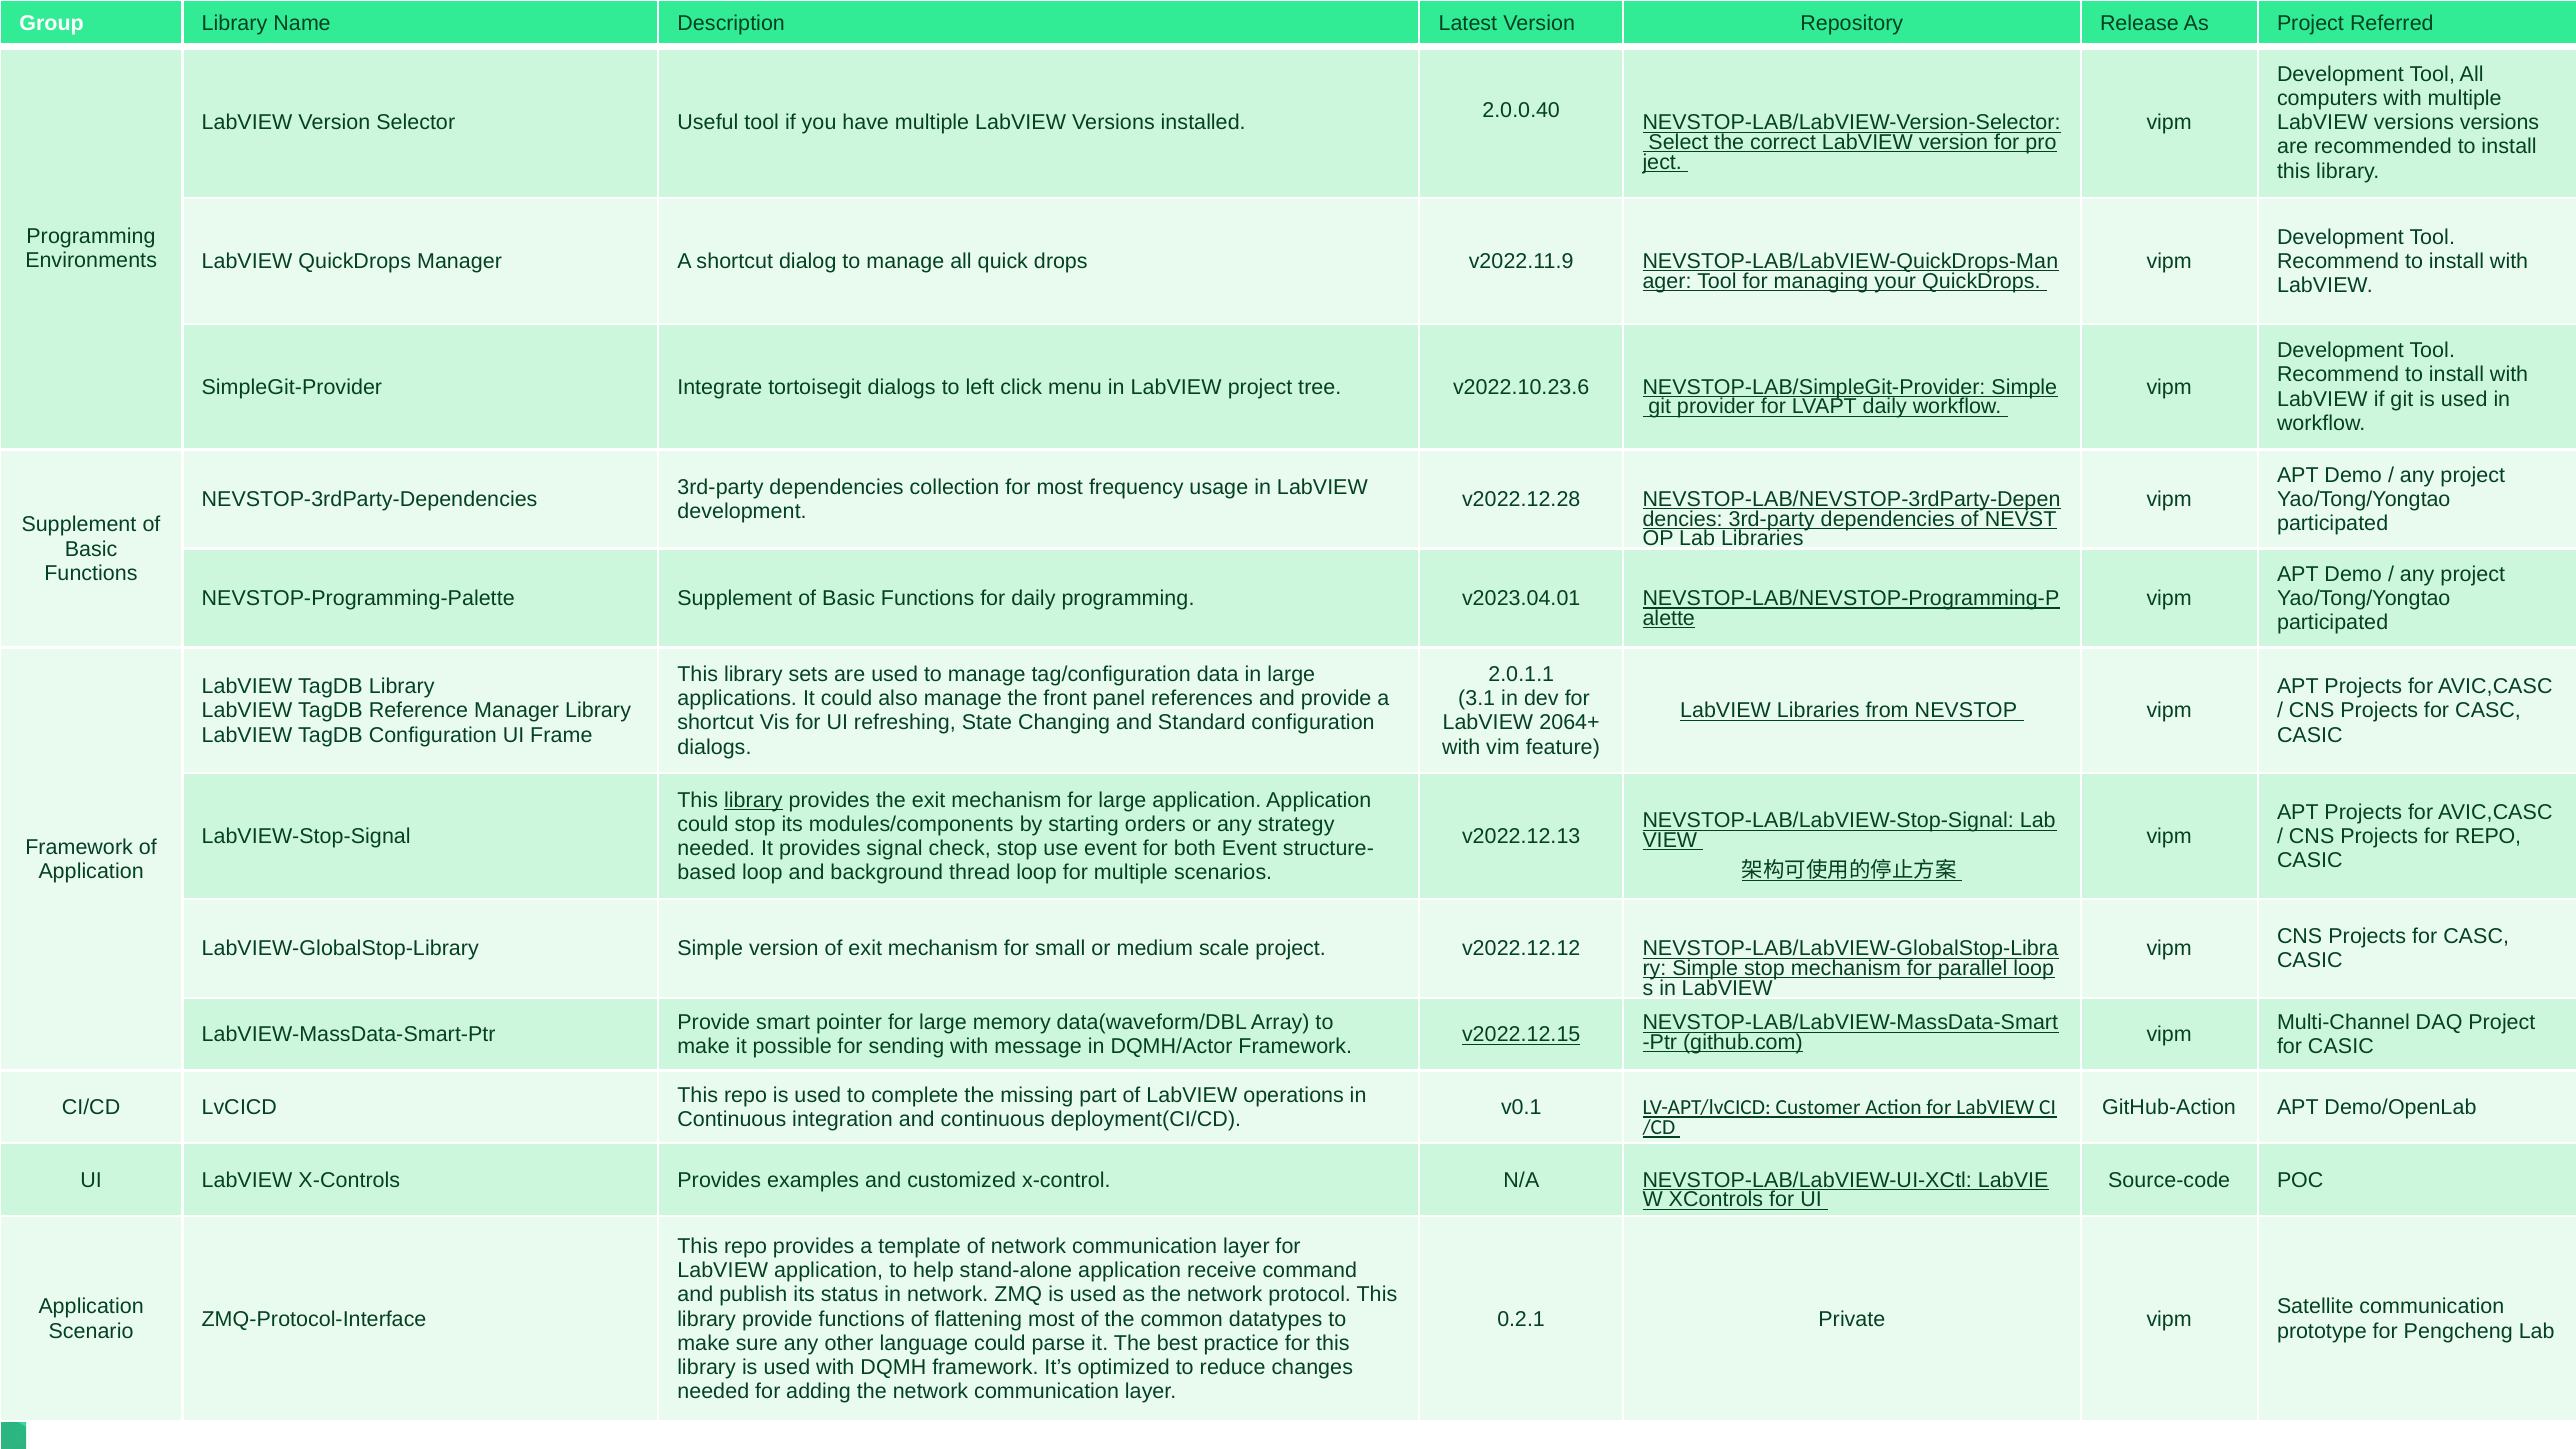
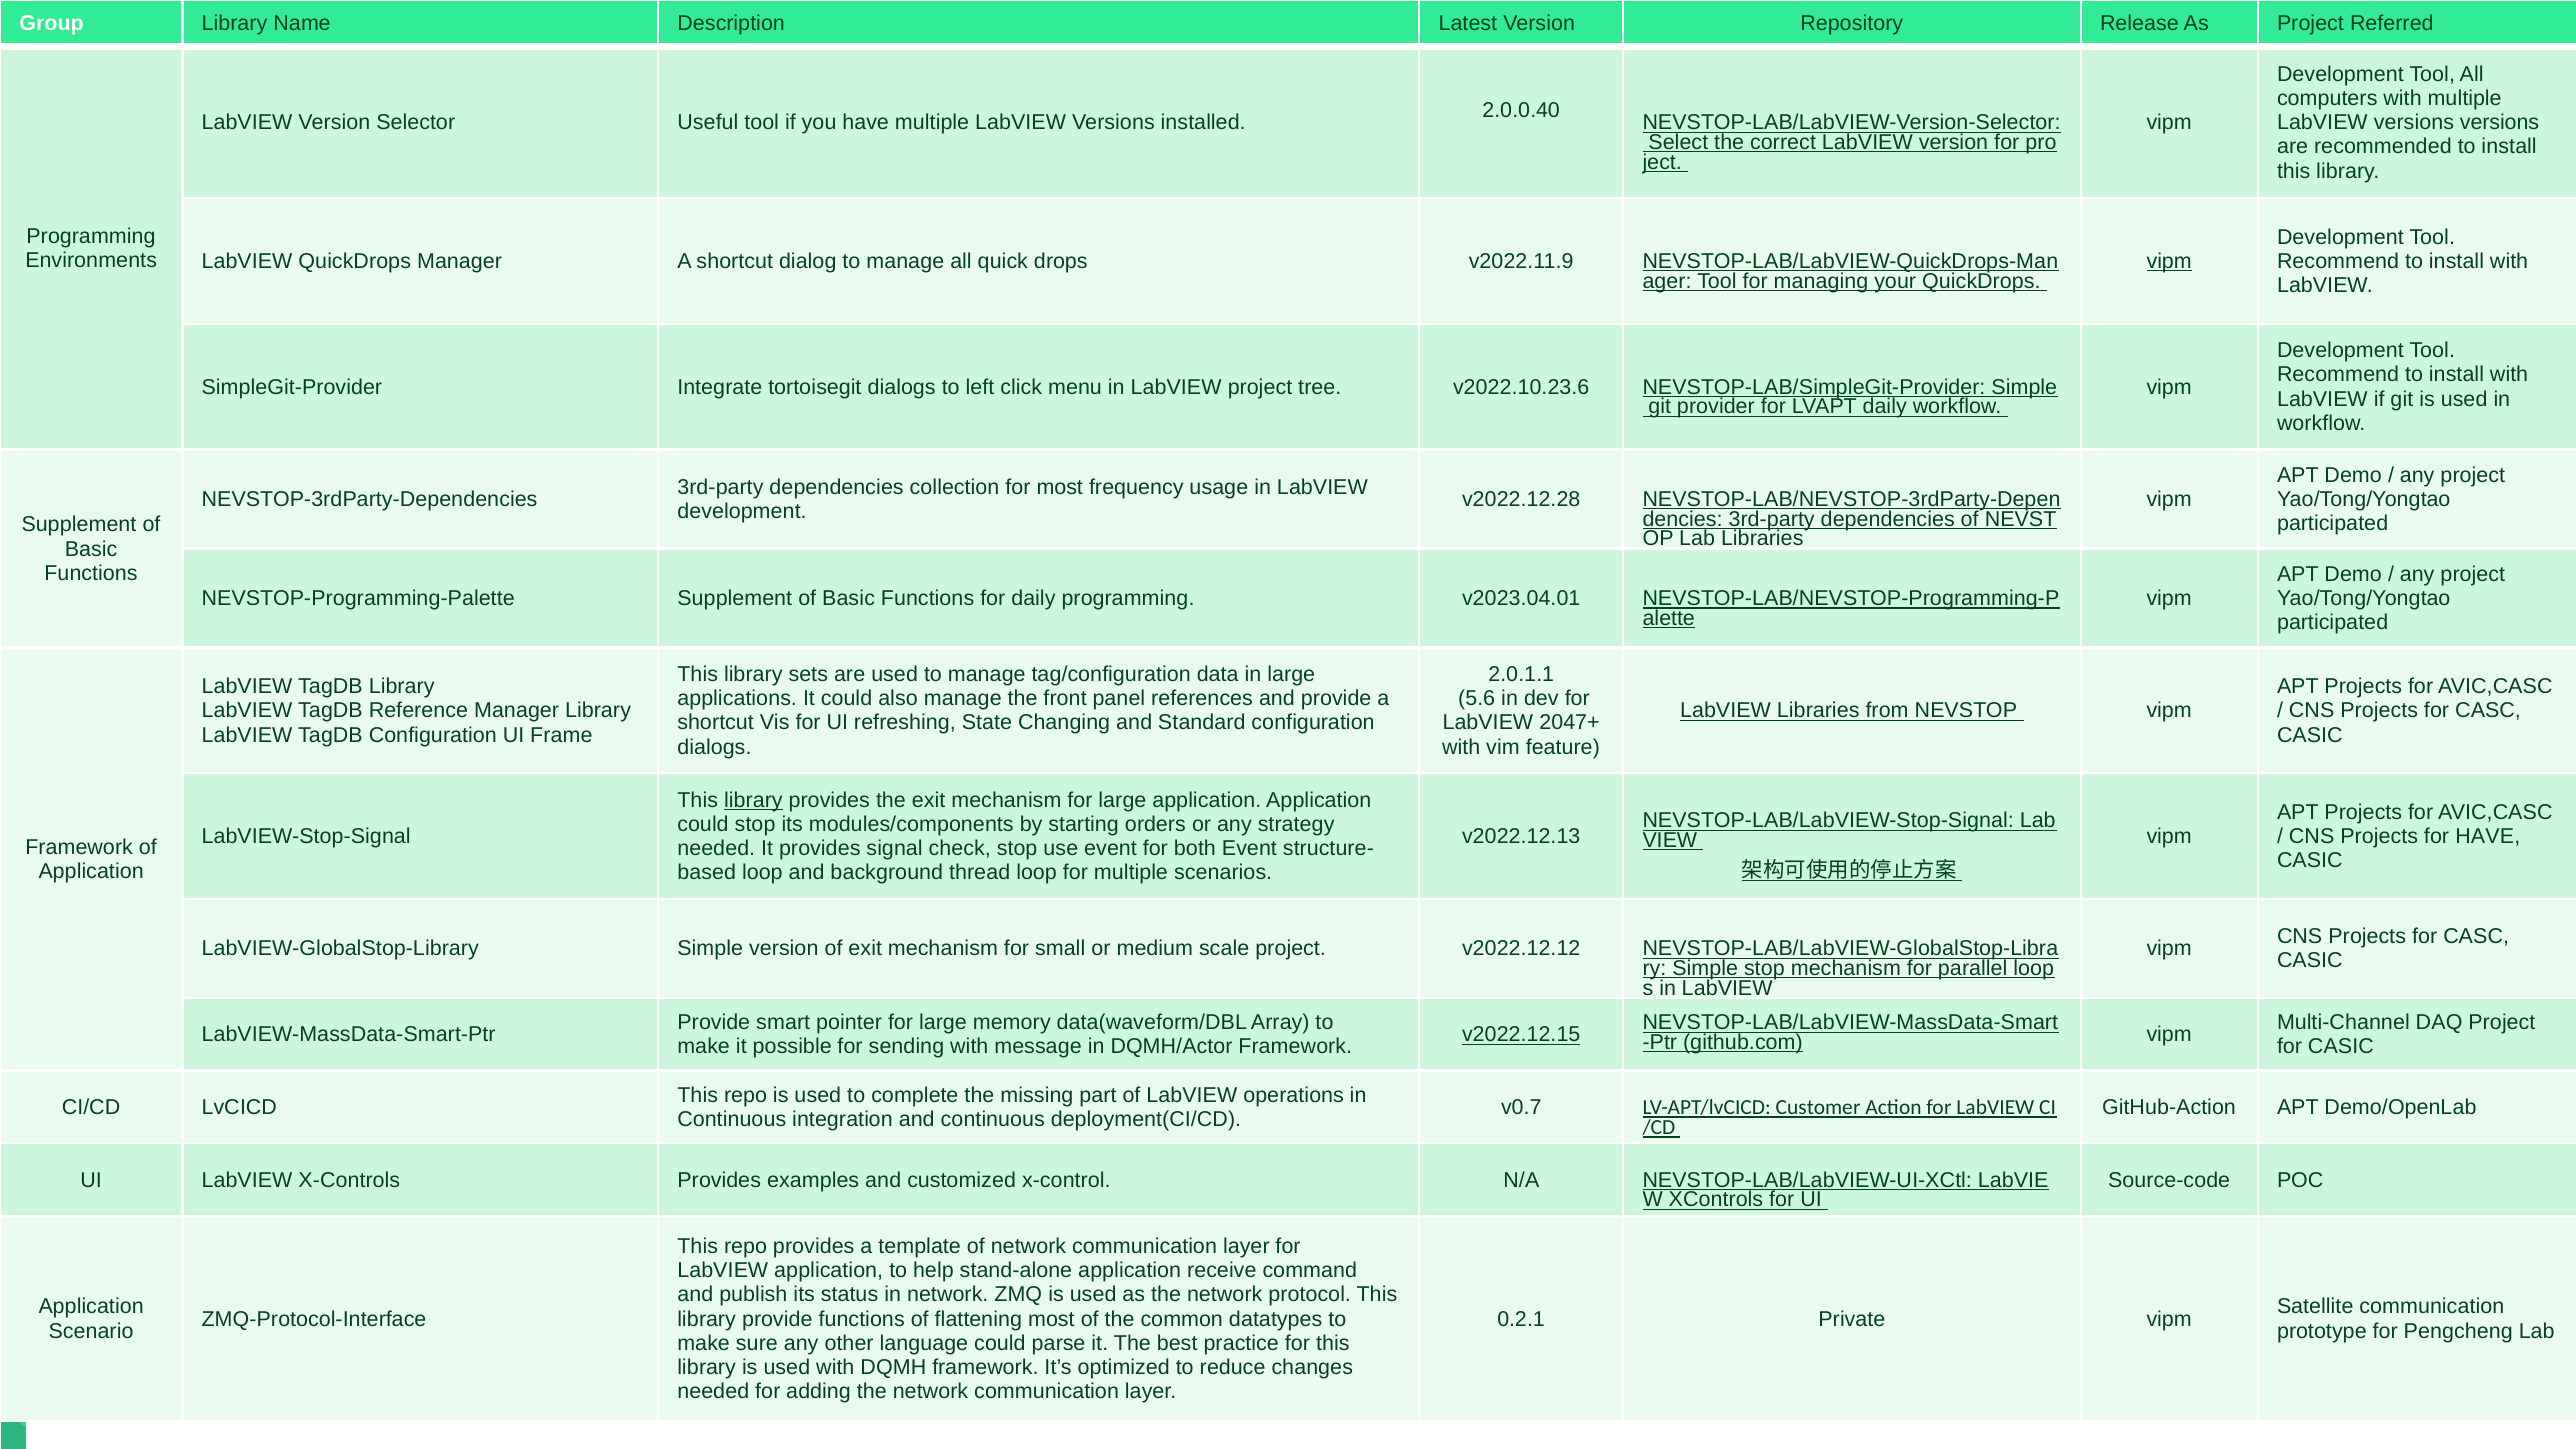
vipm underline: none -> present (2169, 261)
3.1: 3.1 -> 5.6 (1477, 699)
2064+: 2064+ -> 2047+ (1570, 723)
for REPO: REPO -> HAVE (2488, 836)
v0.1: v0.1 -> v0.7 (1521, 1107)
